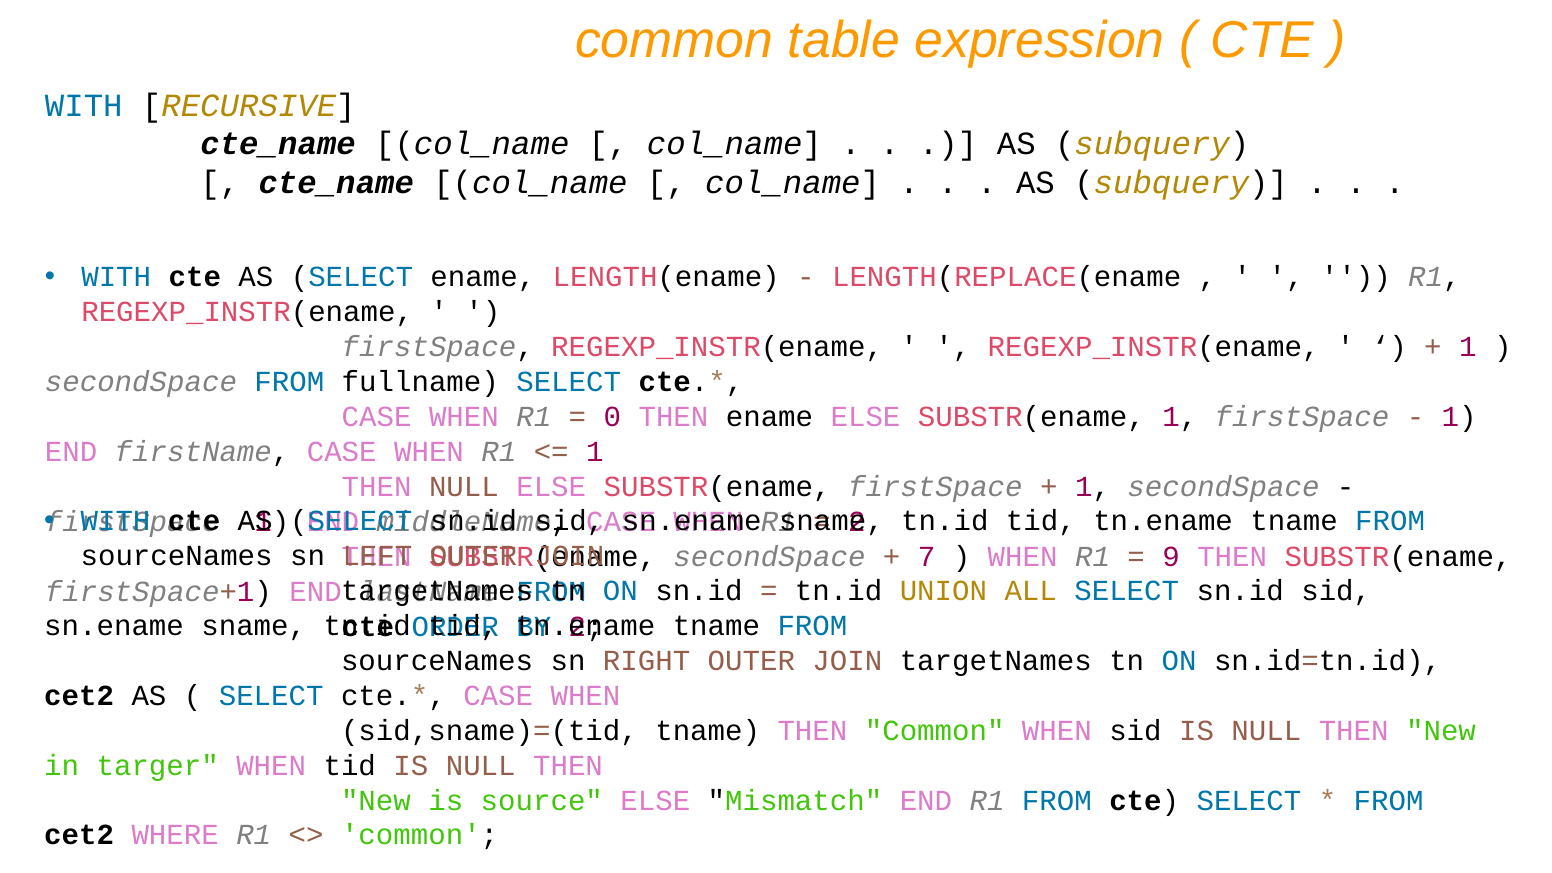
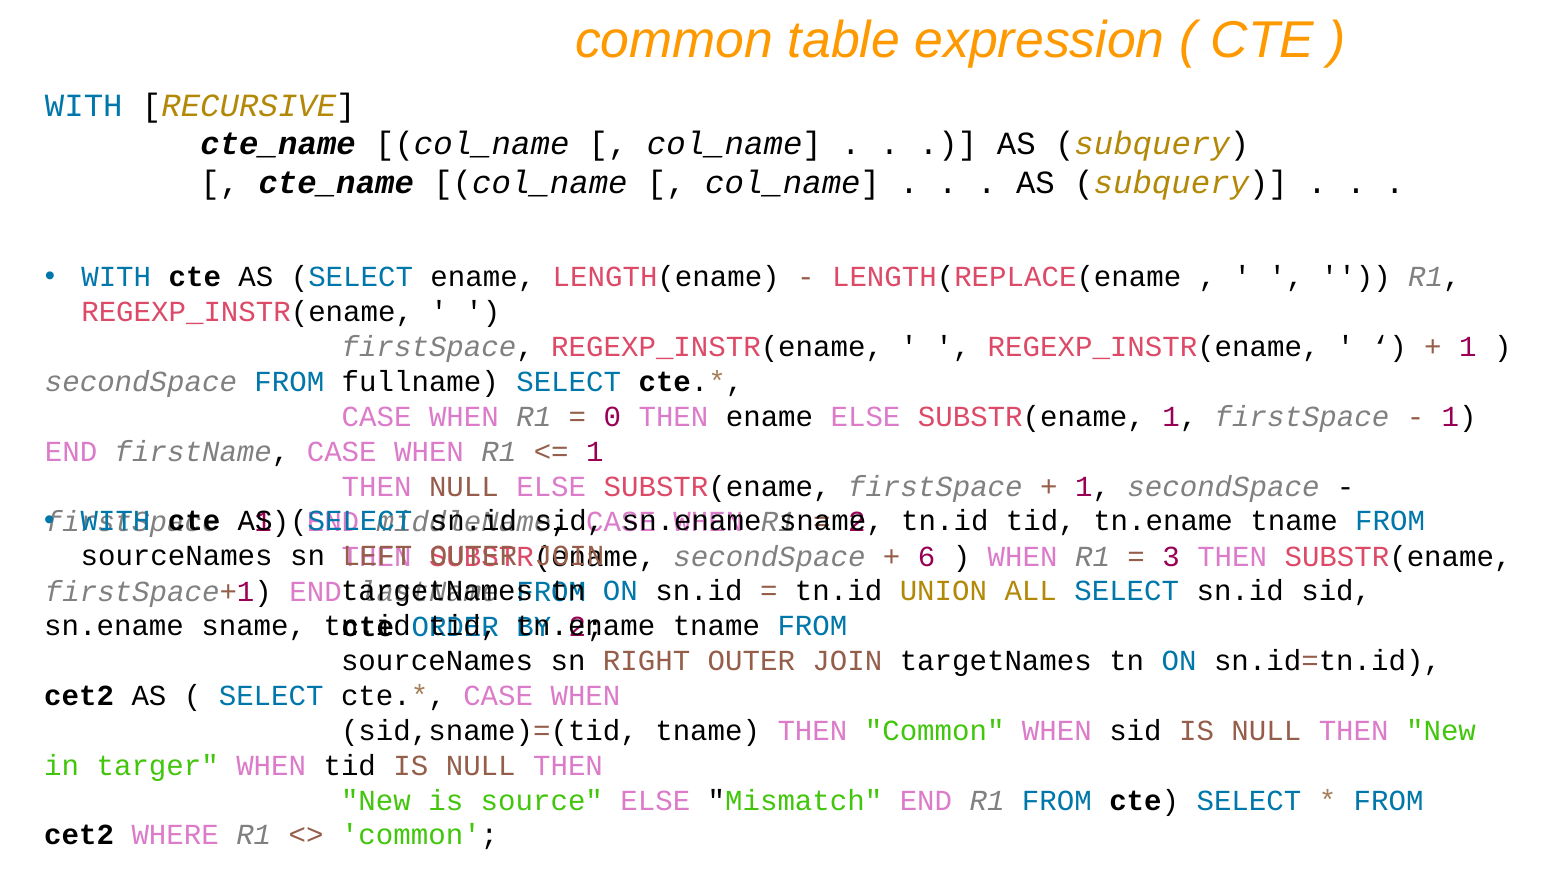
7: 7 -> 6 (927, 557)
9: 9 -> 3 (1171, 557)
